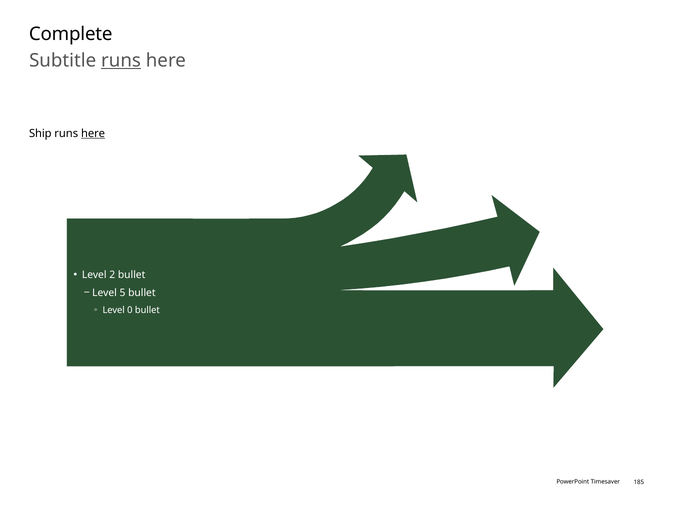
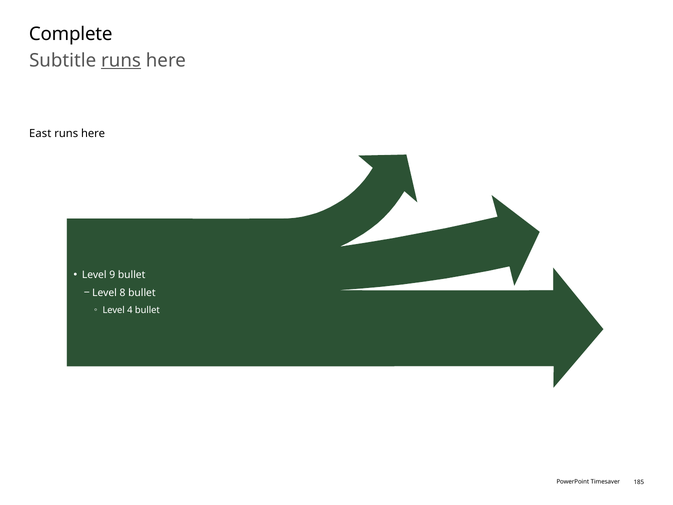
Ship: Ship -> East (40, 133)
here underline: present -> none (93, 133)
2: 2 -> 9 (112, 275)
5: 5 -> 8 (123, 293)
0: 0 -> 4 (130, 310)
